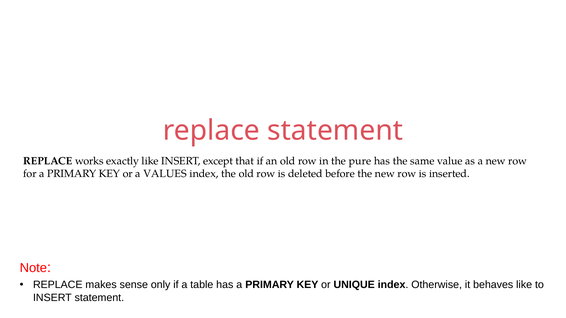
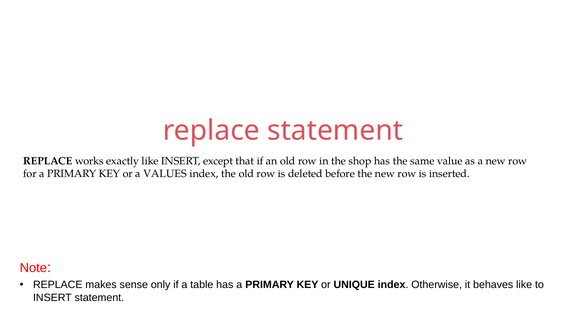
pure: pure -> shop (360, 161)
